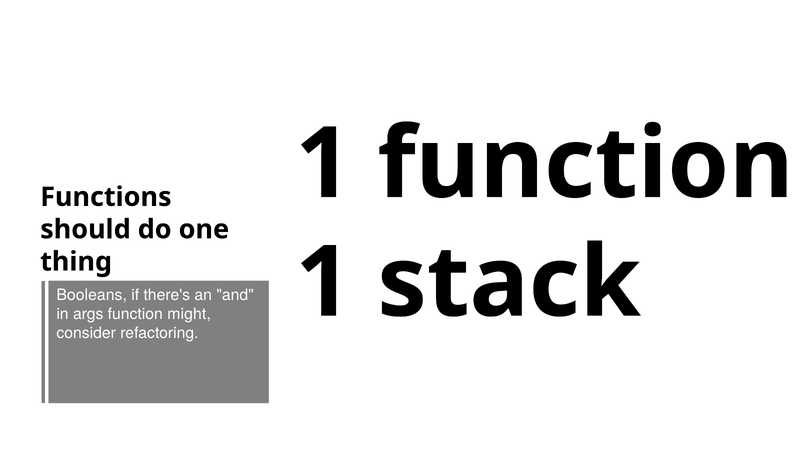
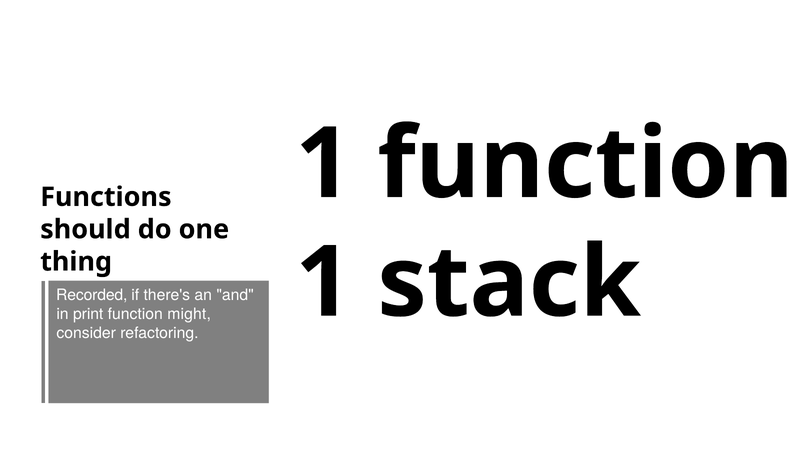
Booleans: Booleans -> Recorded (92, 295)
args: args -> print (88, 314)
